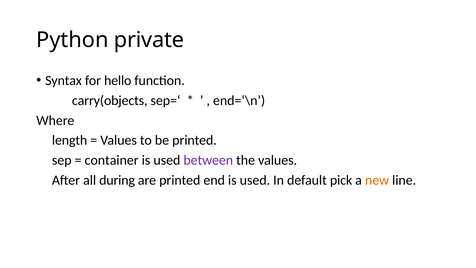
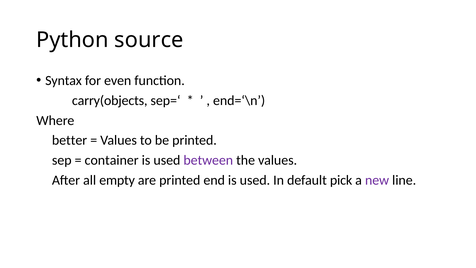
private: private -> source (149, 40)
hello: hello -> even (118, 80)
length: length -> better (70, 140)
during: during -> empty (117, 180)
new colour: orange -> purple (377, 180)
